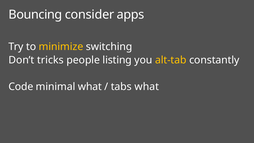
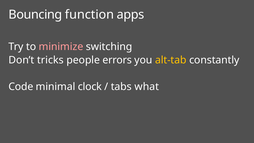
consider: consider -> function (89, 15)
minimize colour: yellow -> pink (61, 47)
listing: listing -> errors (117, 60)
minimal what: what -> clock (90, 87)
